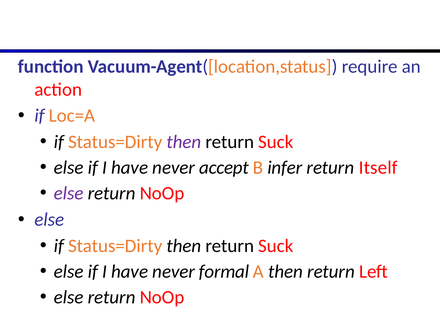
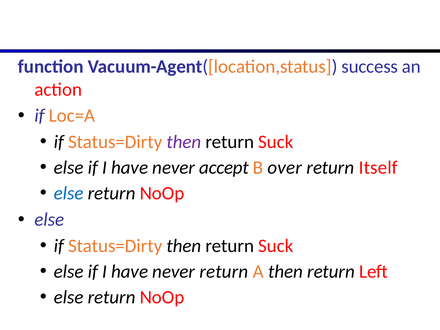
require: require -> success (370, 67)
infer: infer -> over (285, 168)
else colour: purple -> blue (69, 193)
never formal: formal -> return (224, 272)
